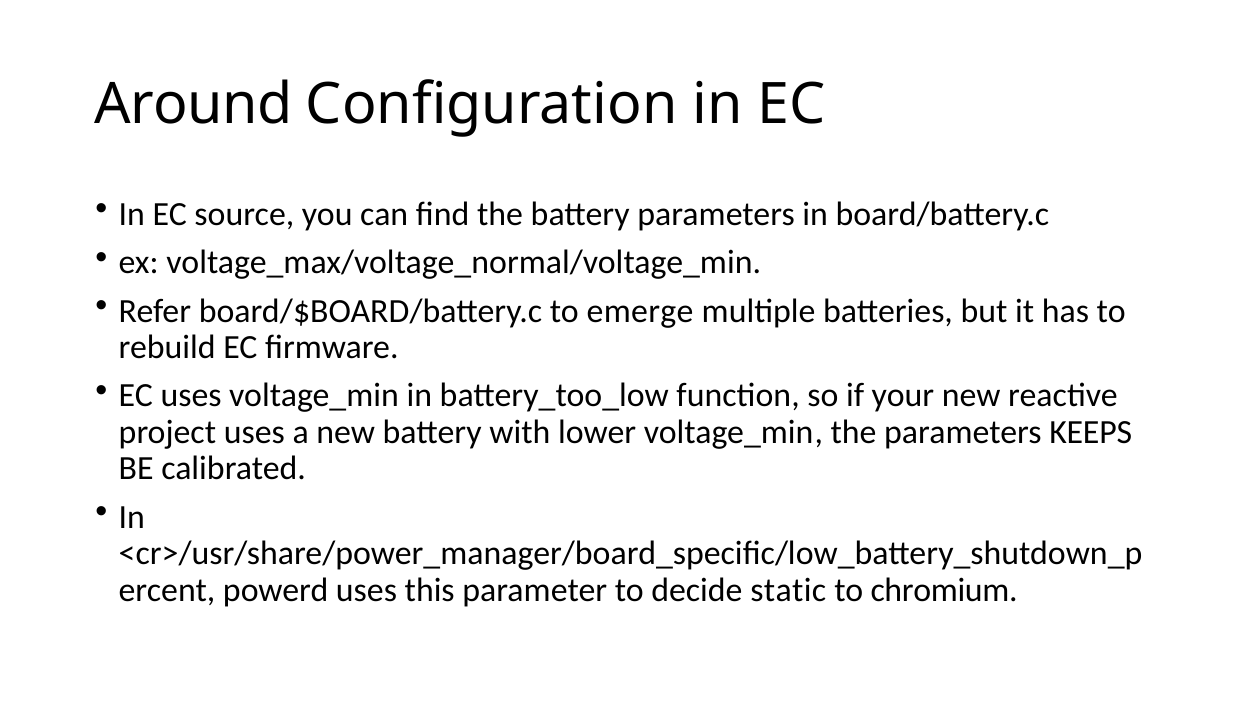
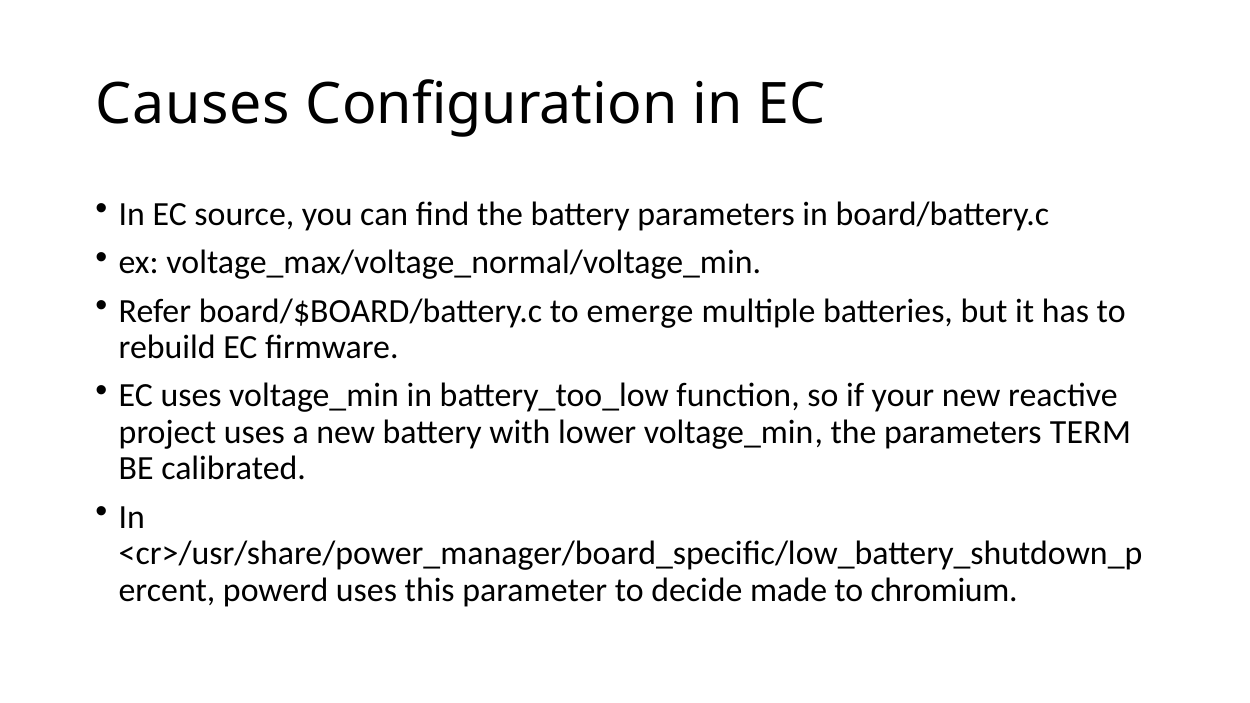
Around: Around -> Causes (193, 105)
KEEPS: KEEPS -> TERM (1090, 432)
static: static -> made (789, 590)
